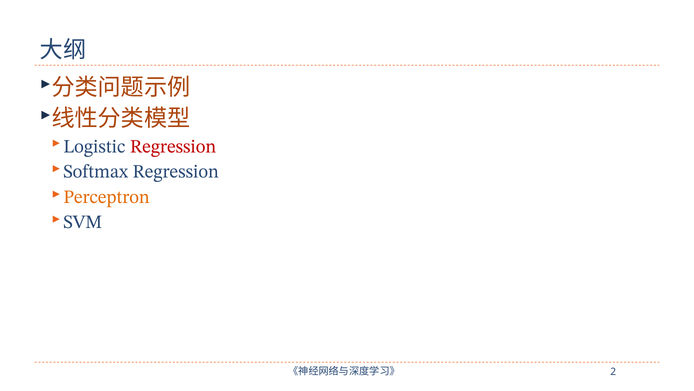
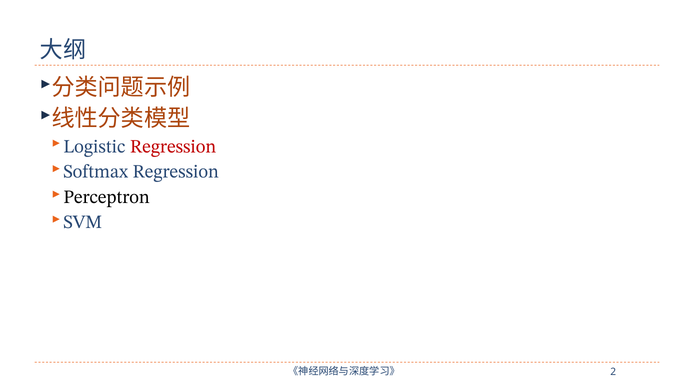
Perceptron colour: orange -> black (107, 197)
